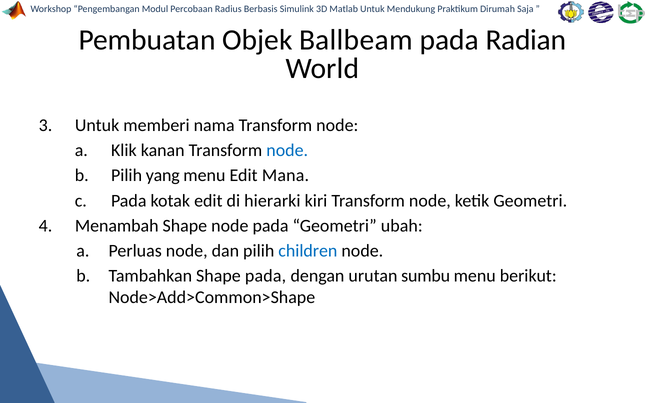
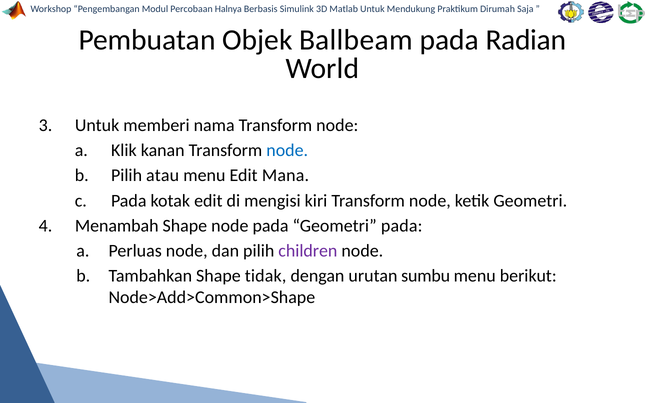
Radius: Radius -> Halnya (228, 9)
yang: yang -> atau (163, 176)
hierarki: hierarki -> mengisi (272, 201)
Geometri ubah: ubah -> pada (402, 226)
children colour: blue -> purple (308, 251)
Shape pada: pada -> tidak (266, 276)
